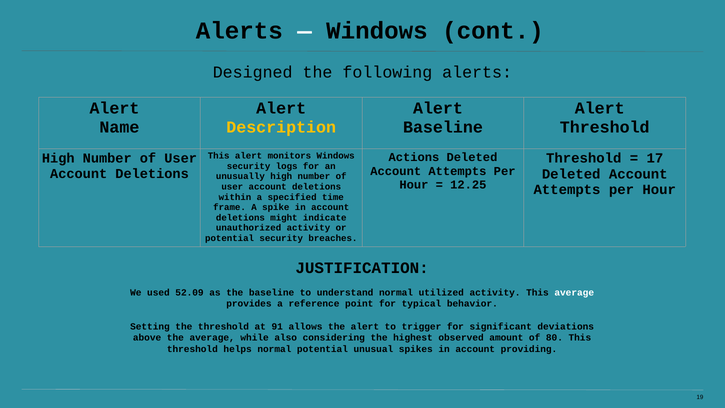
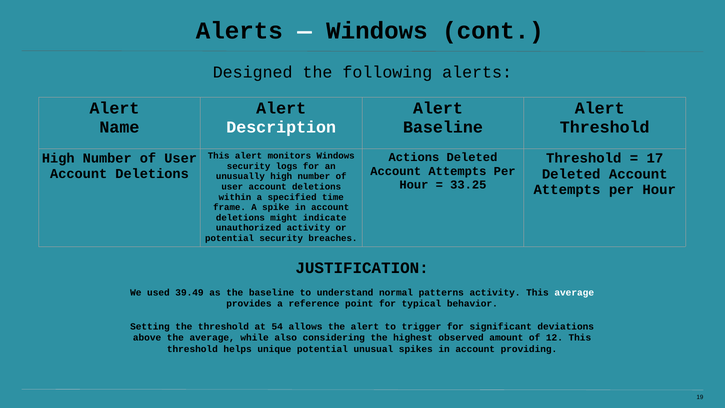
Description colour: yellow -> white (281, 127)
12.25: 12.25 -> 33.25 (468, 185)
52.09: 52.09 -> 39.49 (190, 292)
utilized: utilized -> patterns (441, 292)
91: 91 -> 54 (277, 326)
80: 80 -> 12 (554, 338)
helps normal: normal -> unique (274, 349)
